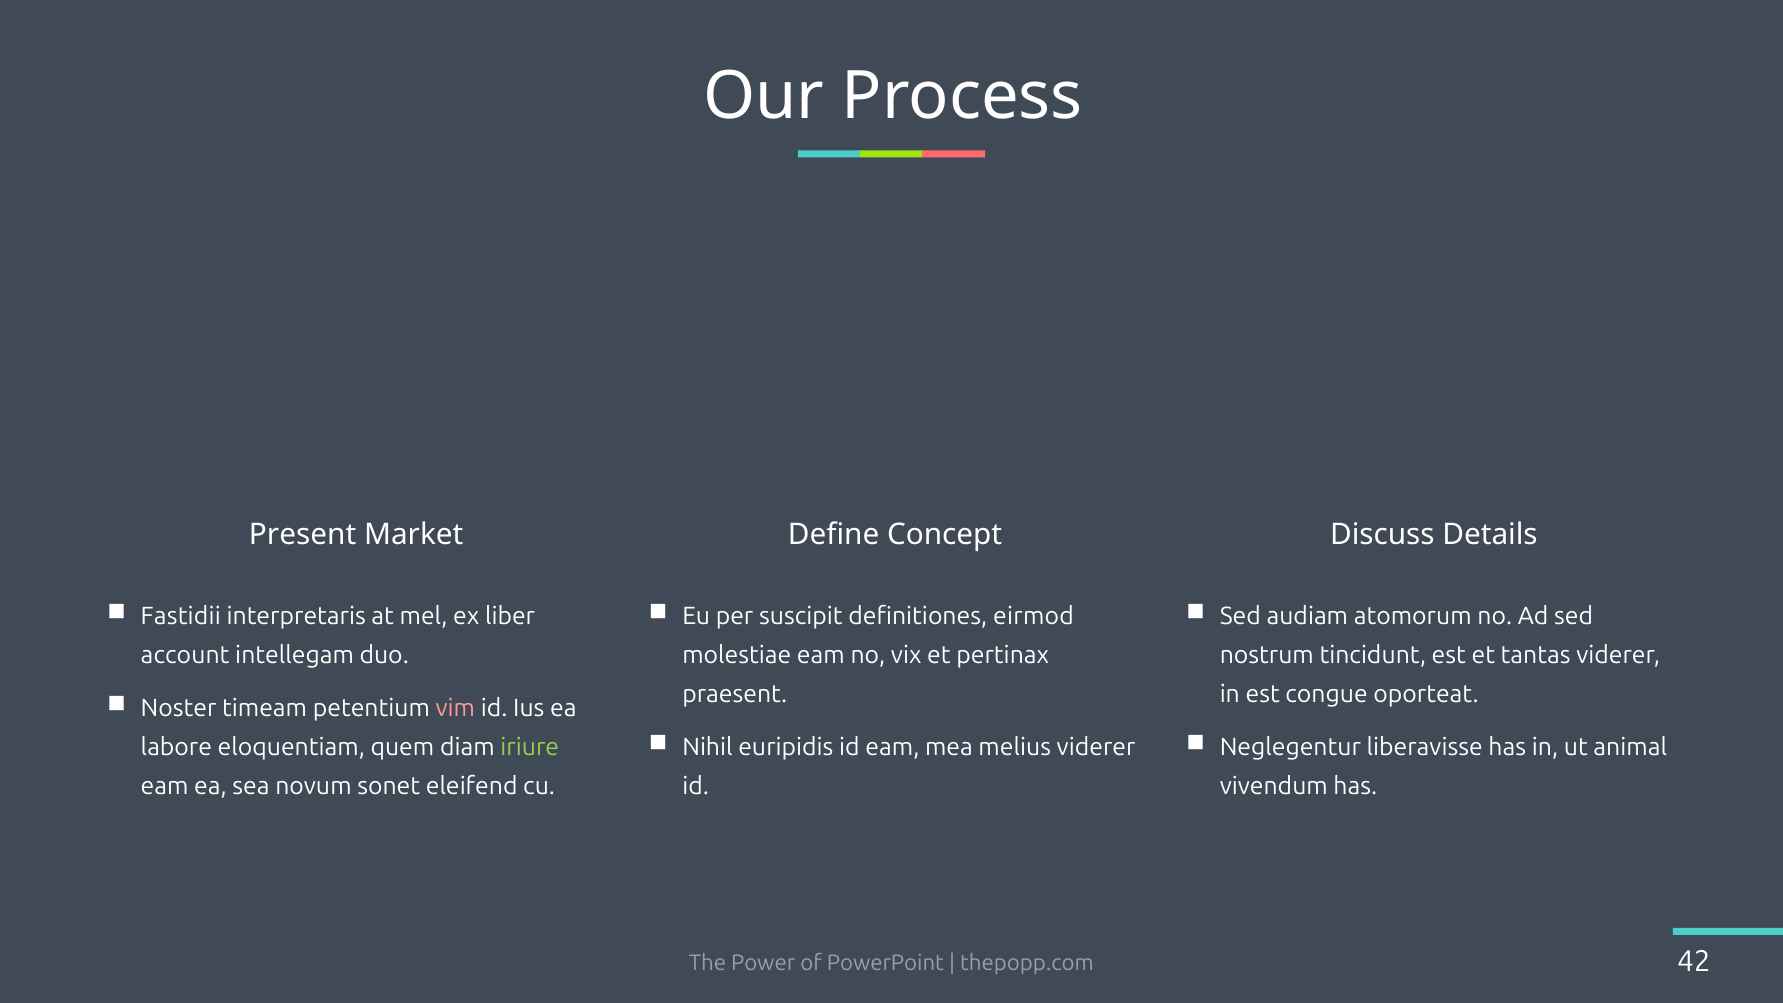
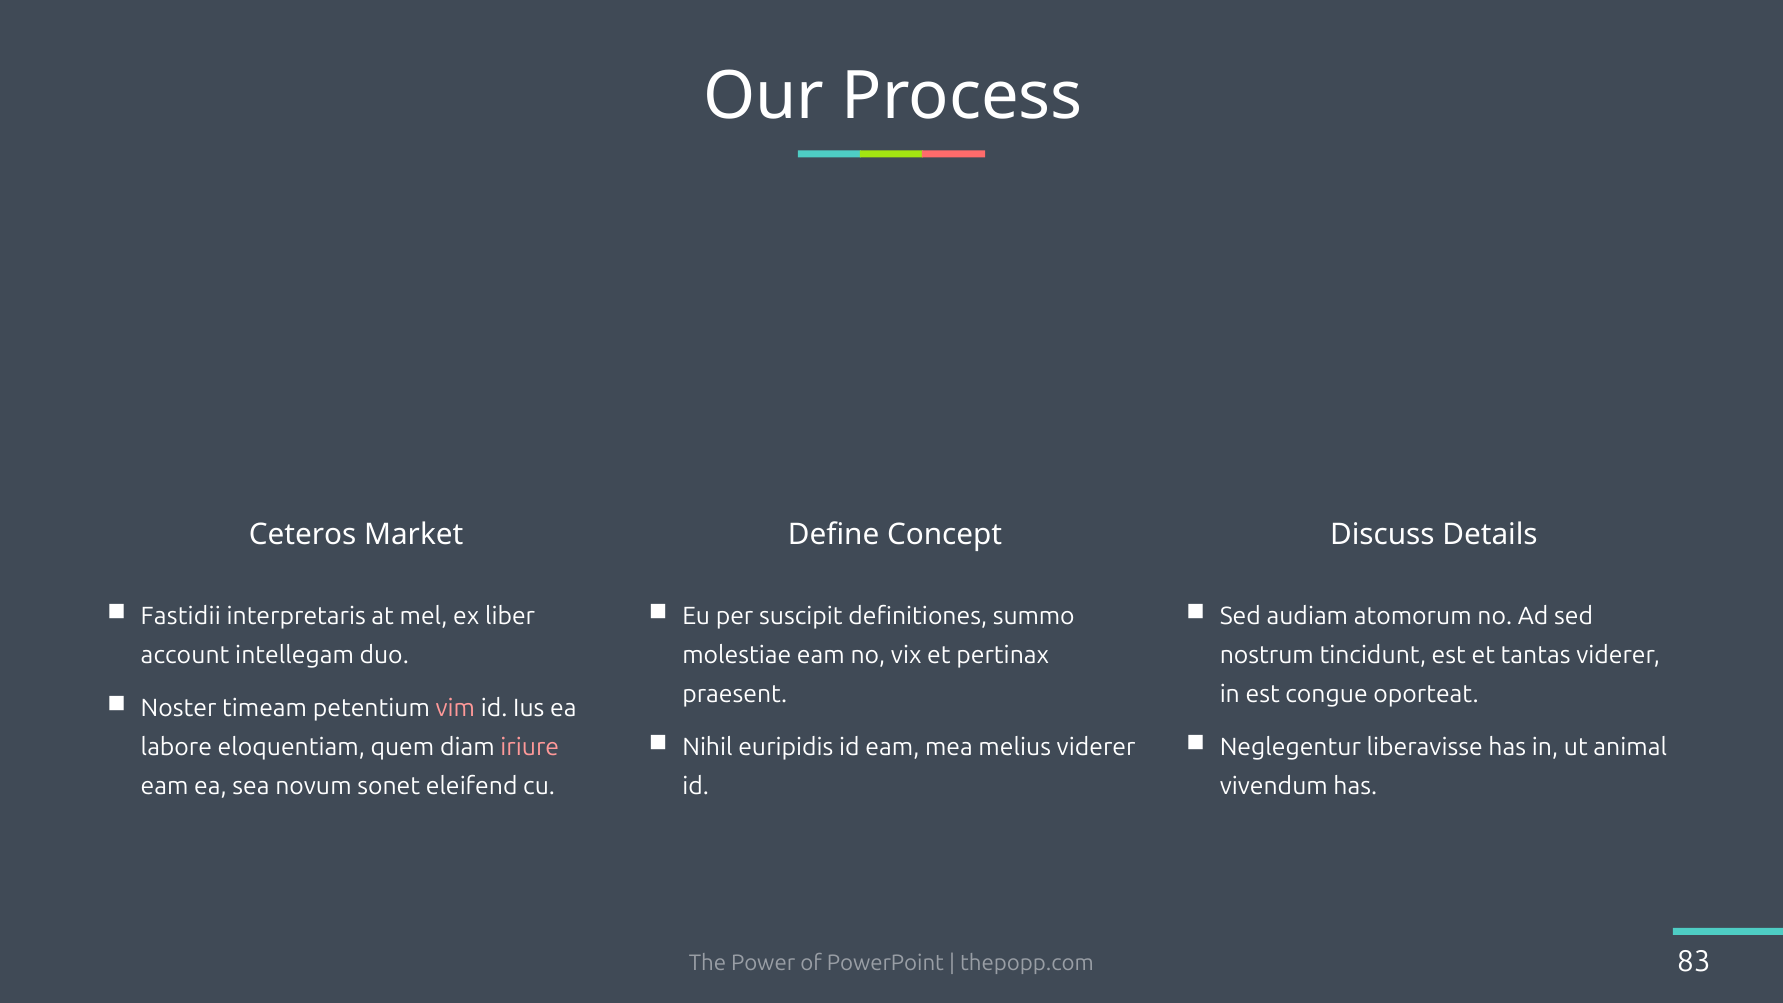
Present: Present -> Ceteros (303, 535)
eirmod: eirmod -> summo (1034, 616)
iriure colour: light green -> pink (530, 747)
42: 42 -> 83 (1694, 962)
